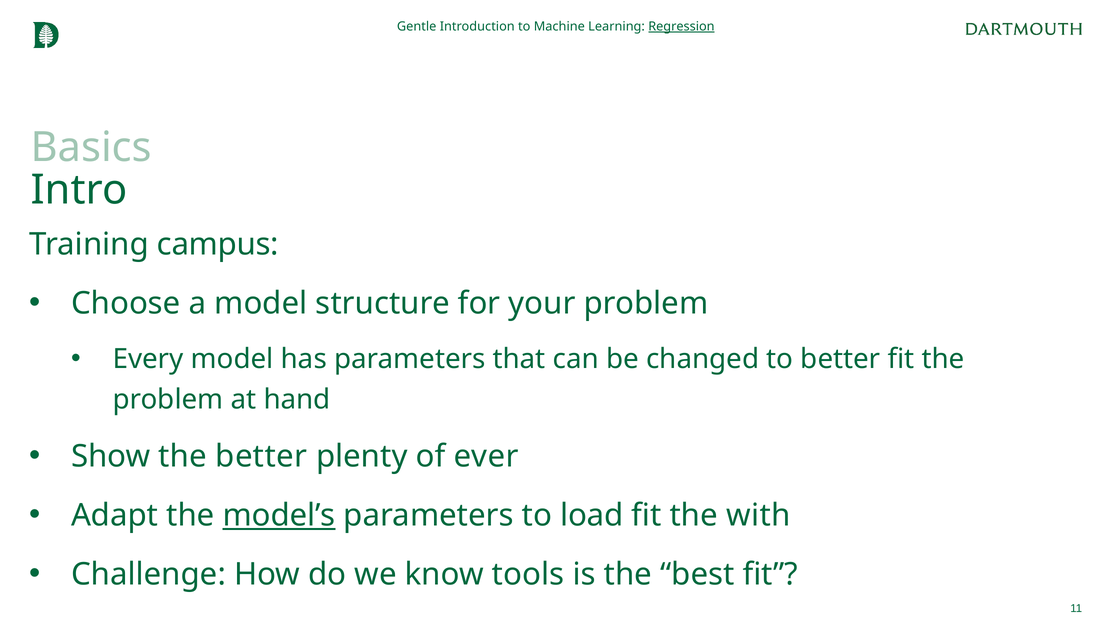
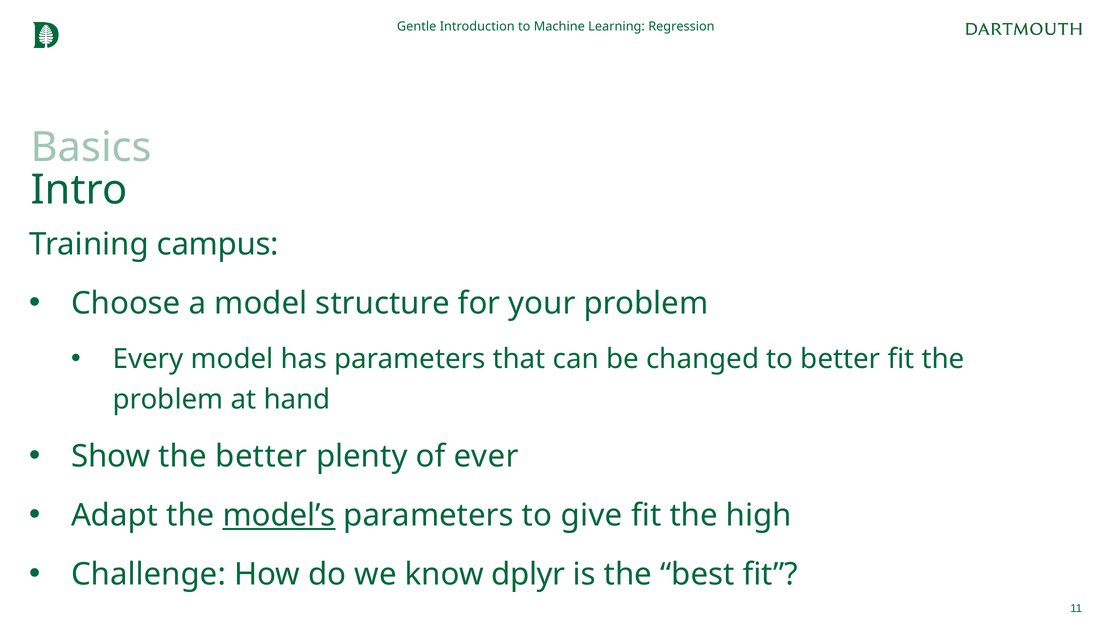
Regression underline: present -> none (681, 27)
load: load -> give (592, 515)
with: with -> high (759, 515)
tools: tools -> dplyr (528, 574)
